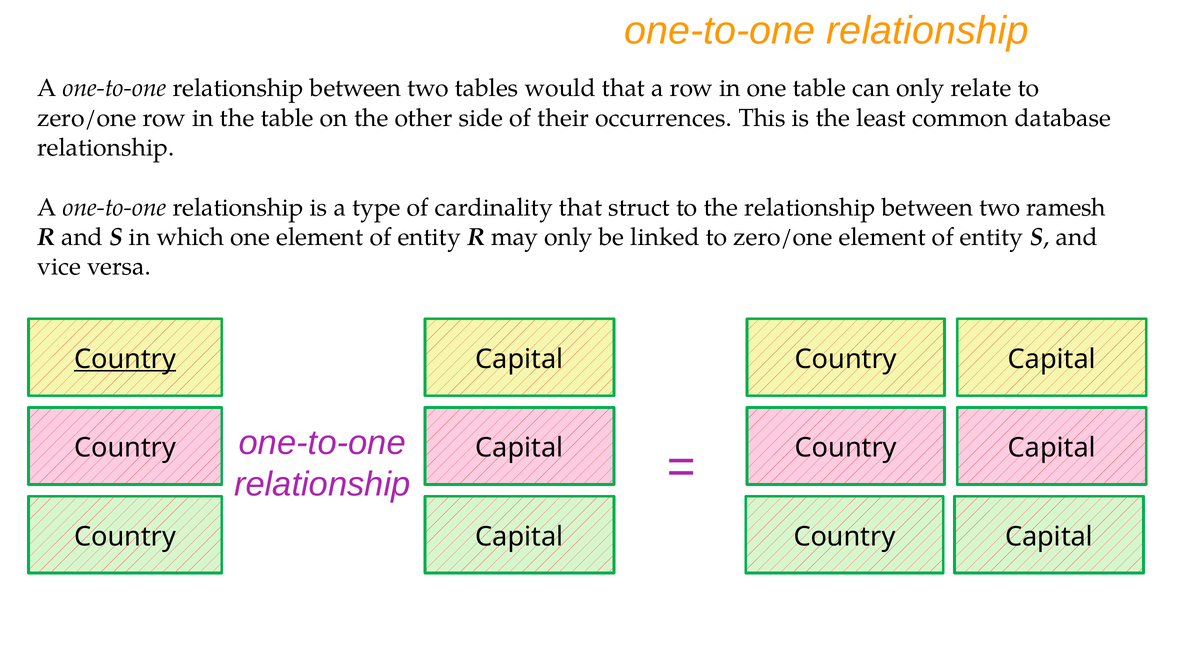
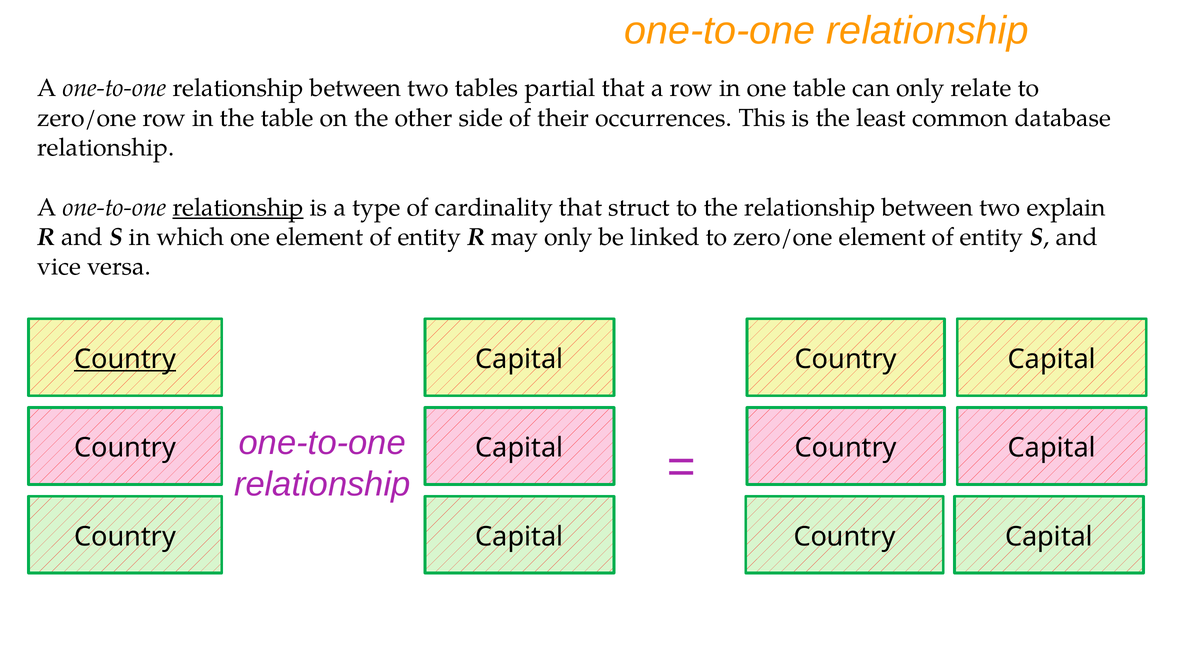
would: would -> partial (560, 88)
relationship underline: none -> present (238, 207)
ramesh: ramesh -> explain (1066, 207)
